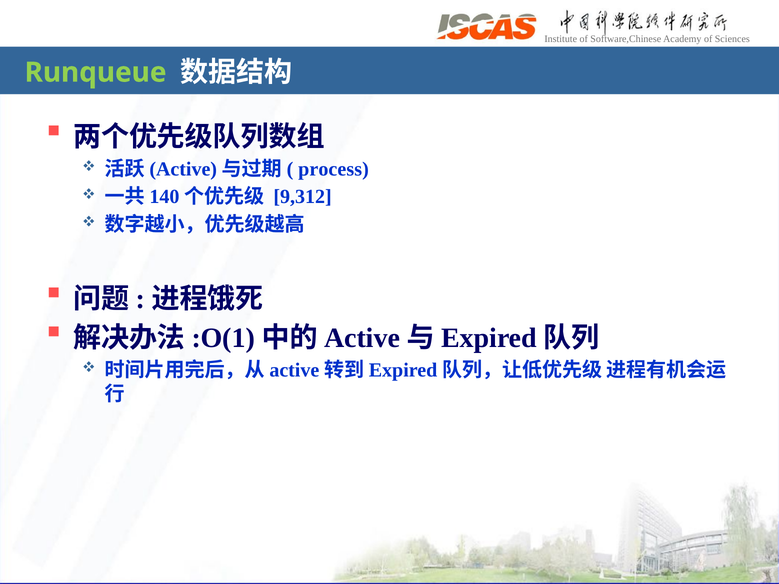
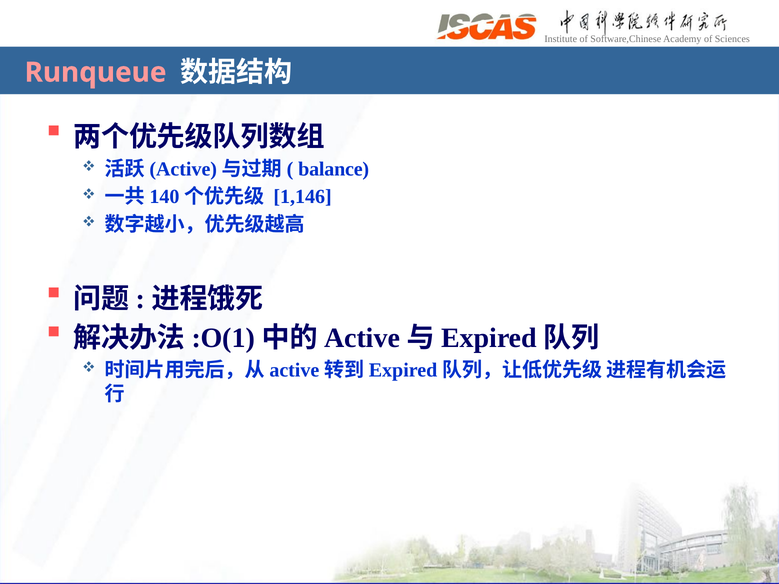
Runqueue colour: light green -> pink (96, 72)
process: process -> balance (334, 169)
9,312: 9,312 -> 1,146 (303, 197)
